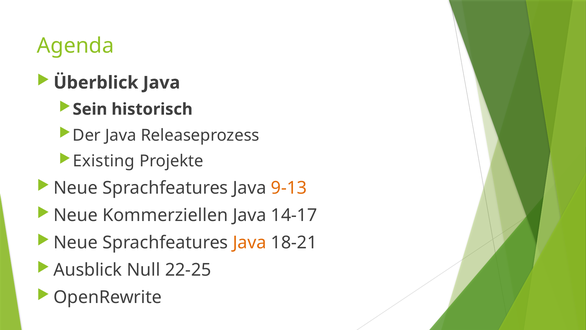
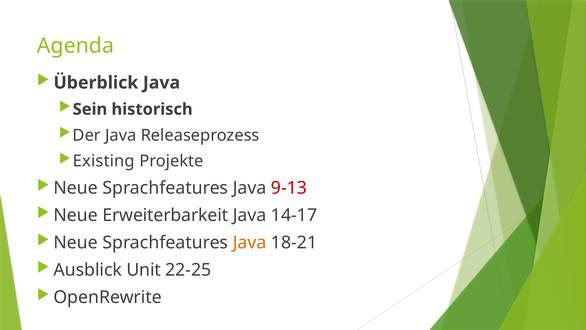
9-13 colour: orange -> red (289, 188)
Kommerziellen: Kommerziellen -> Erweiterbarkeit (165, 215)
Null: Null -> Unit (144, 270)
